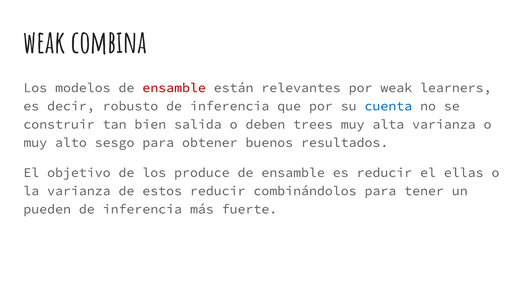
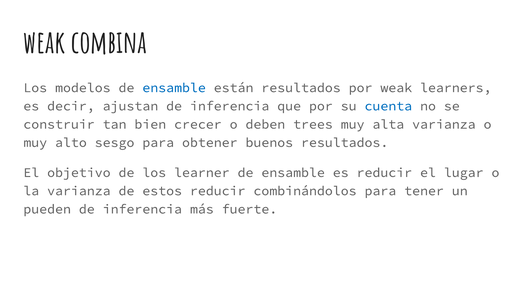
ensamble colour: red -> blue (174, 88)
están relevantes: relevantes -> resultados (301, 88)
robusto: robusto -> ajustan (130, 106)
salida: salida -> crecer (198, 124)
produce: produce -> learner (202, 172)
ellas: ellas -> lugar (464, 172)
